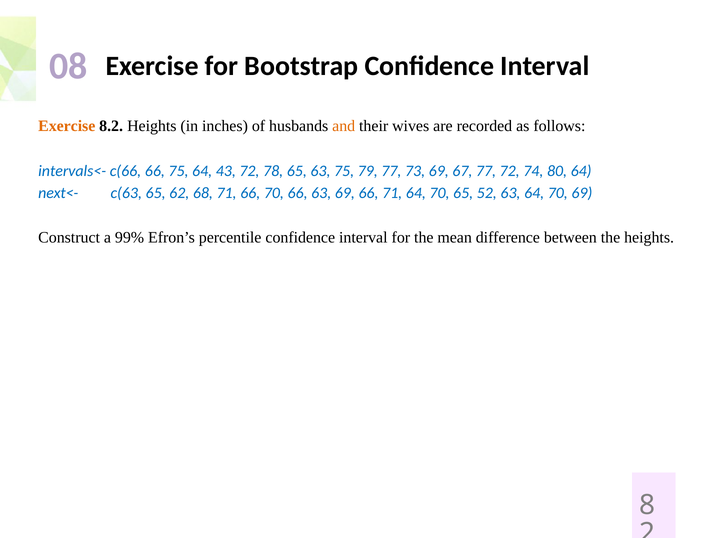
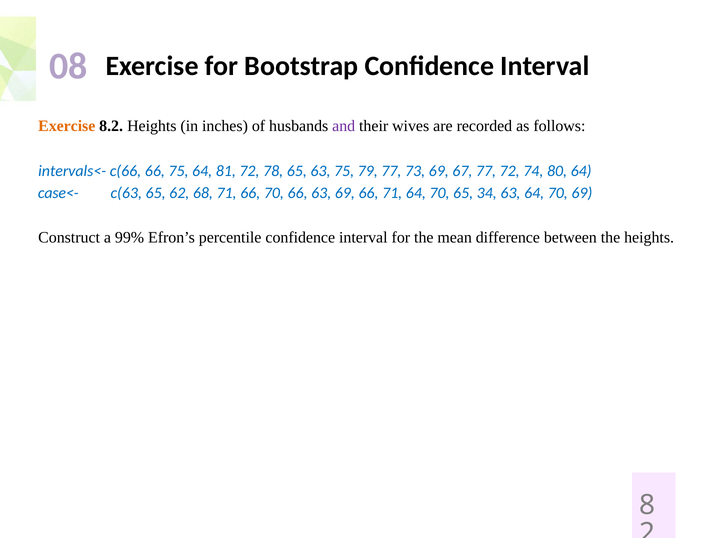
and colour: orange -> purple (344, 126)
43: 43 -> 81 (226, 171)
next<-: next<- -> case<- (58, 193)
52: 52 -> 34 (487, 193)
